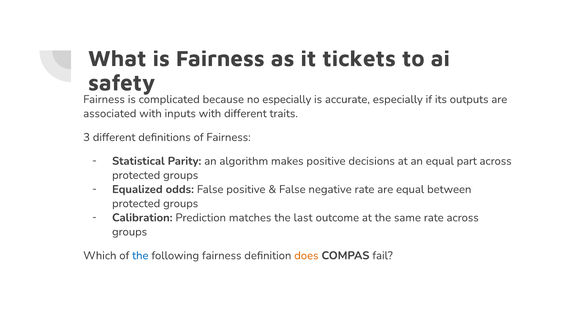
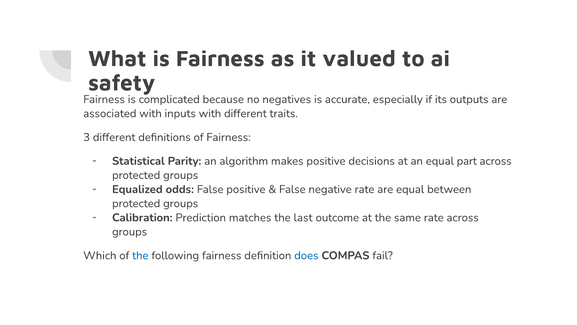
tickets: tickets -> valued (359, 59)
no especially: especially -> negatives (287, 99)
does colour: orange -> blue (306, 255)
